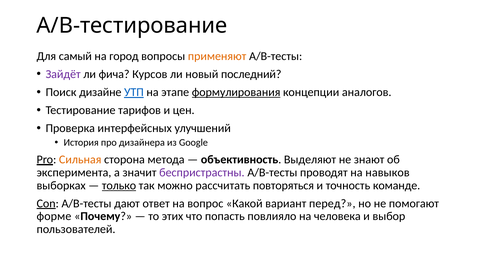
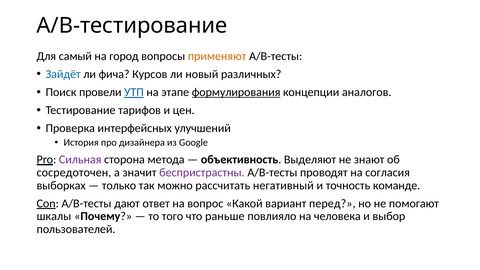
Зайдёт colour: purple -> blue (63, 74)
последний: последний -> различных (251, 74)
дизайне: дизайне -> провели (100, 92)
Сильная colour: orange -> purple (80, 160)
эксперимента: эксперимента -> сосредоточен (74, 172)
навыков: навыков -> согласия (388, 172)
только underline: present -> none (119, 185)
повторяться: повторяться -> негативный (283, 185)
форме: форме -> шкалы (54, 216)
этих: этих -> того (173, 216)
попасть: попасть -> раньше (225, 216)
